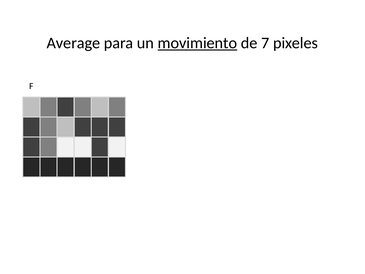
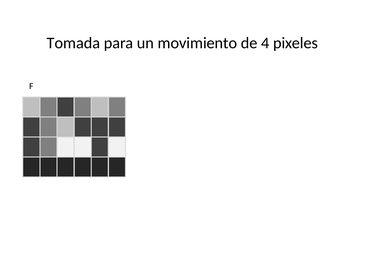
Average: Average -> Tomada (73, 43)
movimiento underline: present -> none (197, 43)
7: 7 -> 4 (265, 43)
